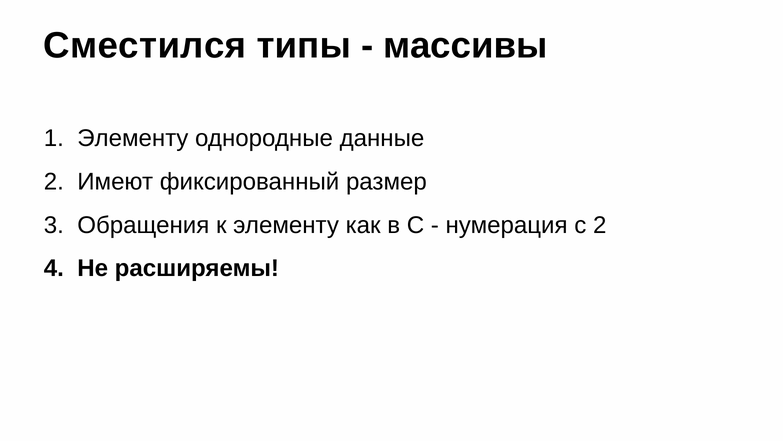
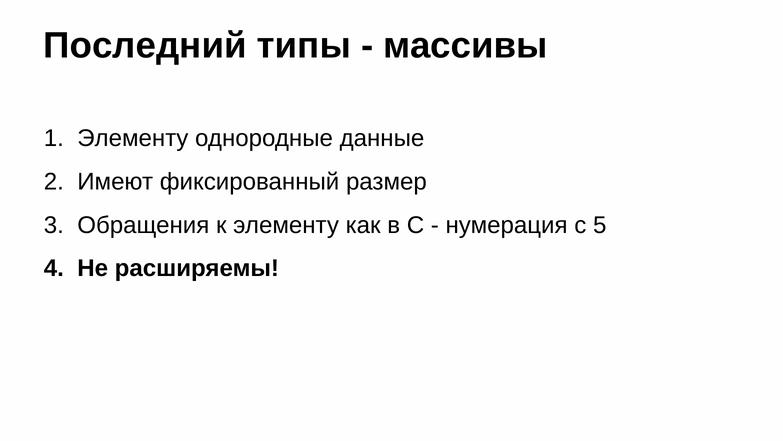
Сместился: Сместился -> Последний (145, 45)
с 2: 2 -> 5 (600, 225)
